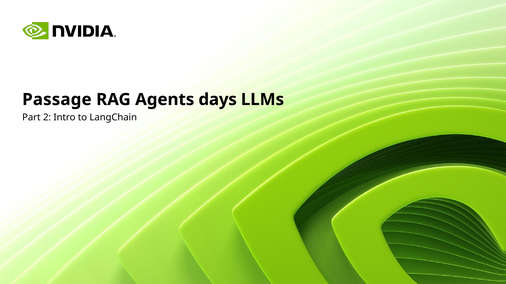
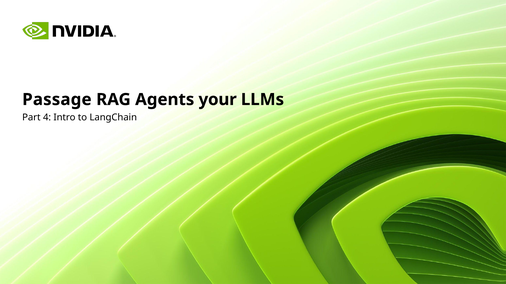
days: days -> your (218, 100)
2: 2 -> 4 (47, 118)
